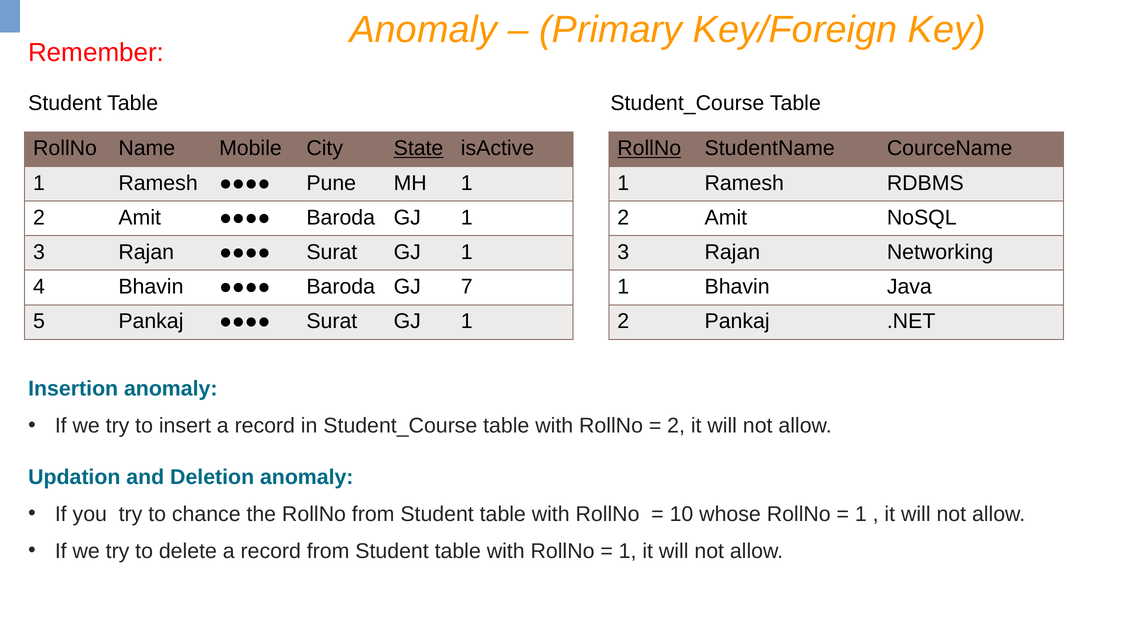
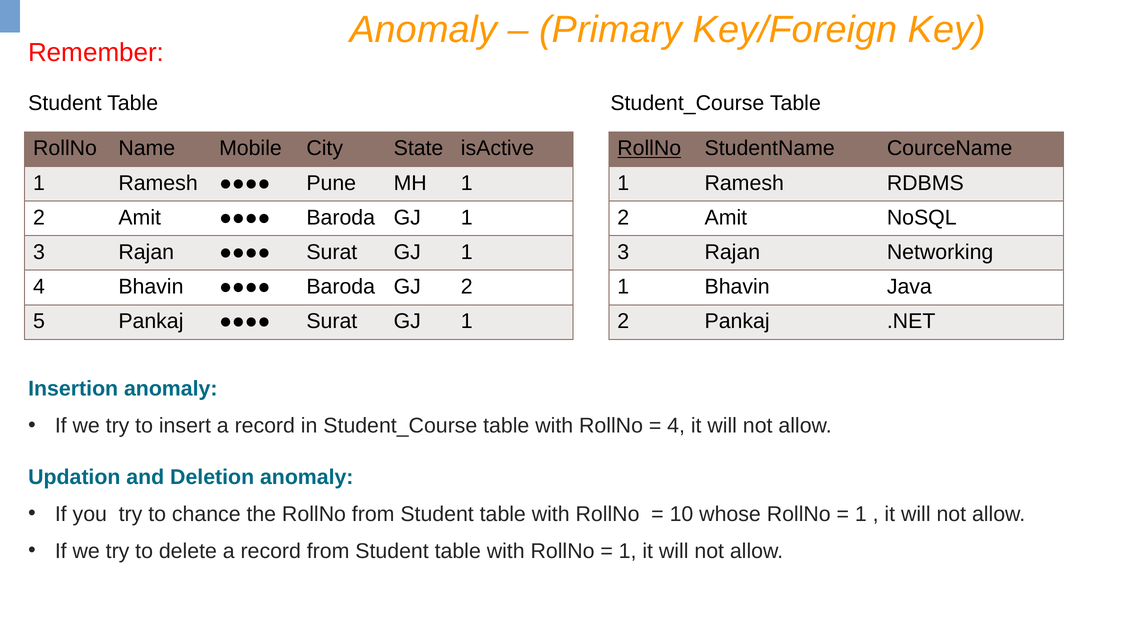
State underline: present -> none (419, 148)
GJ 7: 7 -> 2 (467, 287)
2: 2 -> 4 (676, 426)
